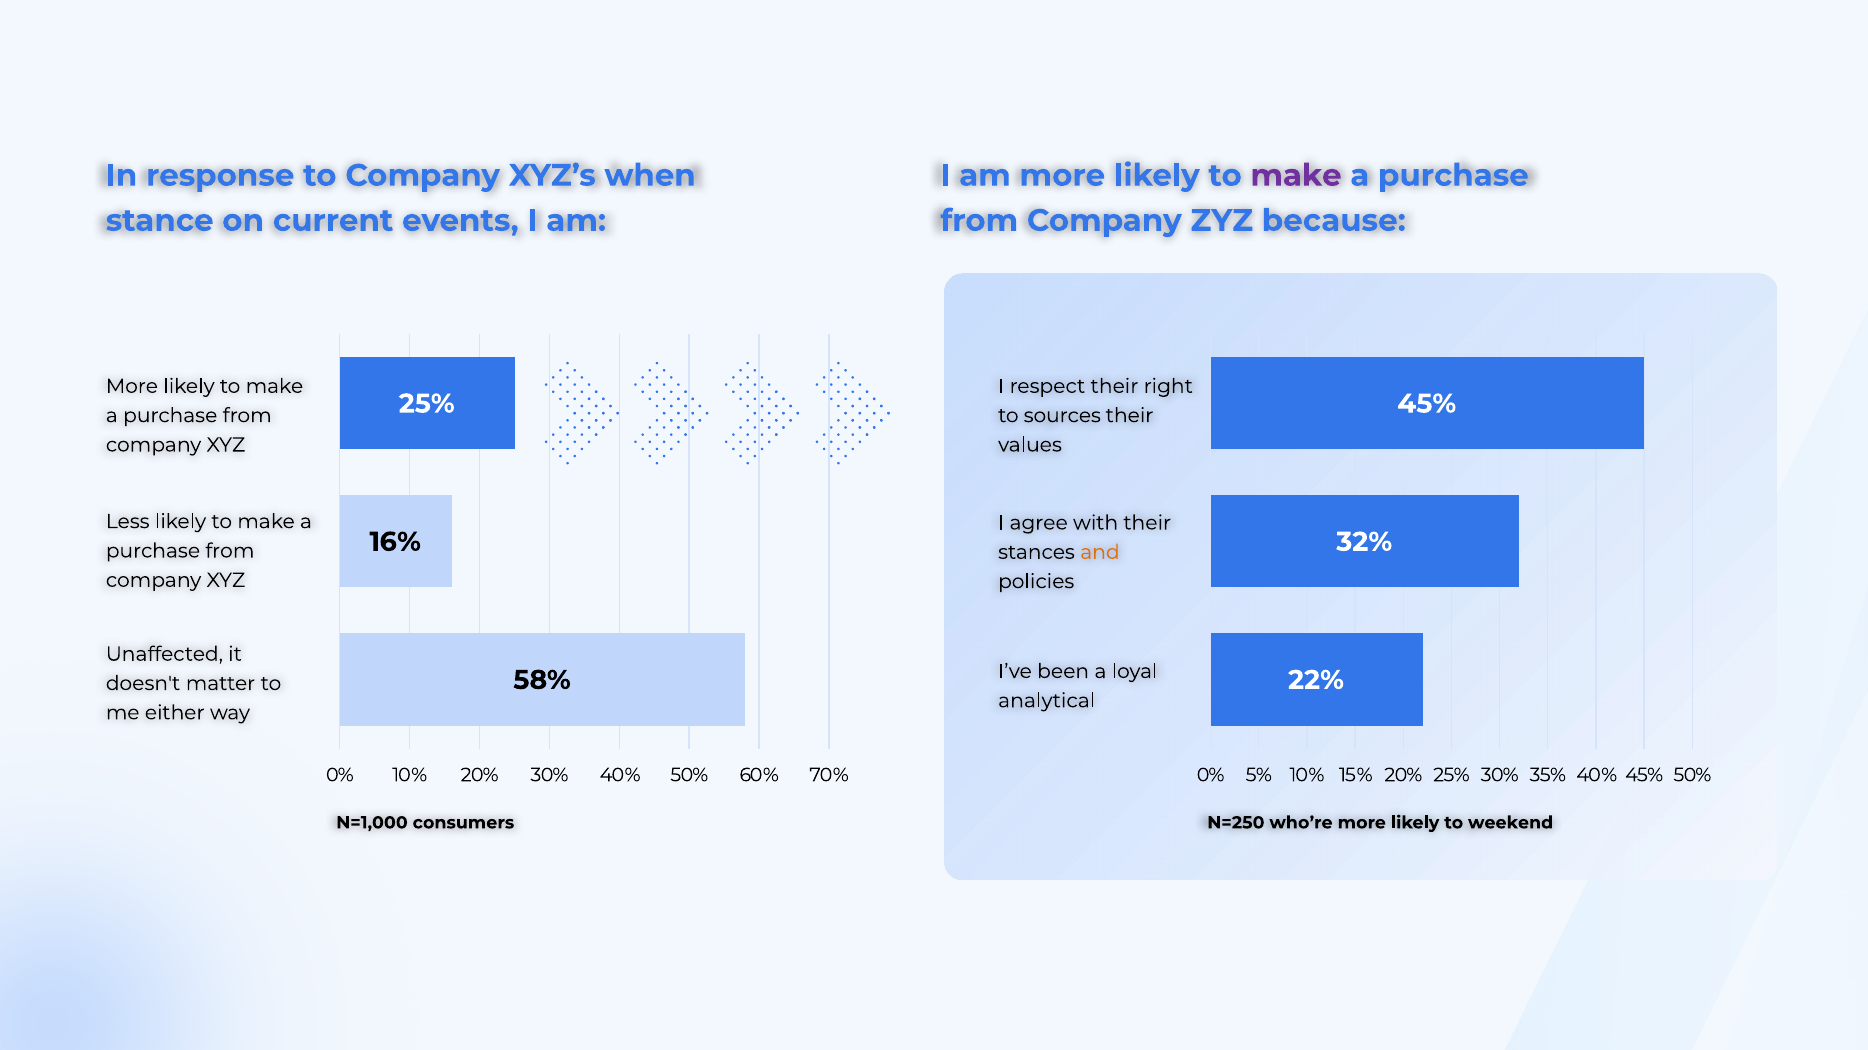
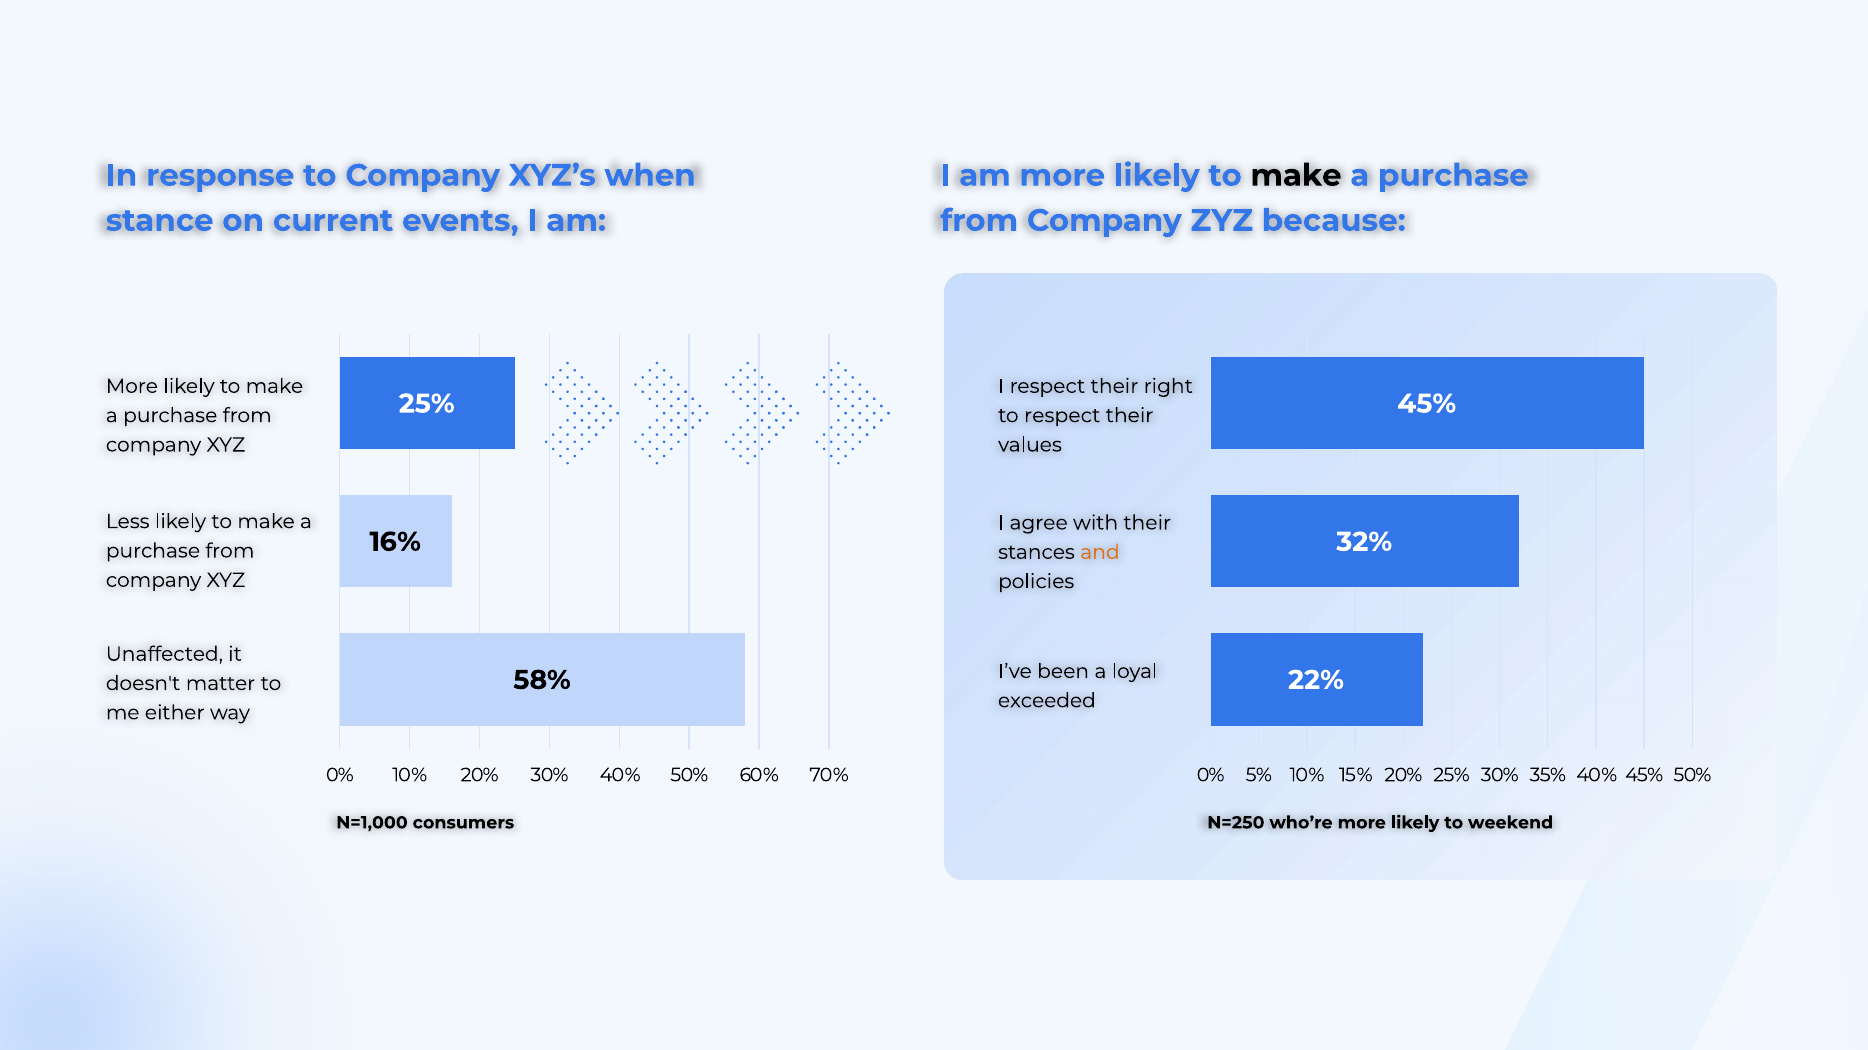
make colour: purple -> black (1296, 176)
to sources: sources -> respect (1062, 416)
analytical: analytical -> exceeded (1047, 701)
